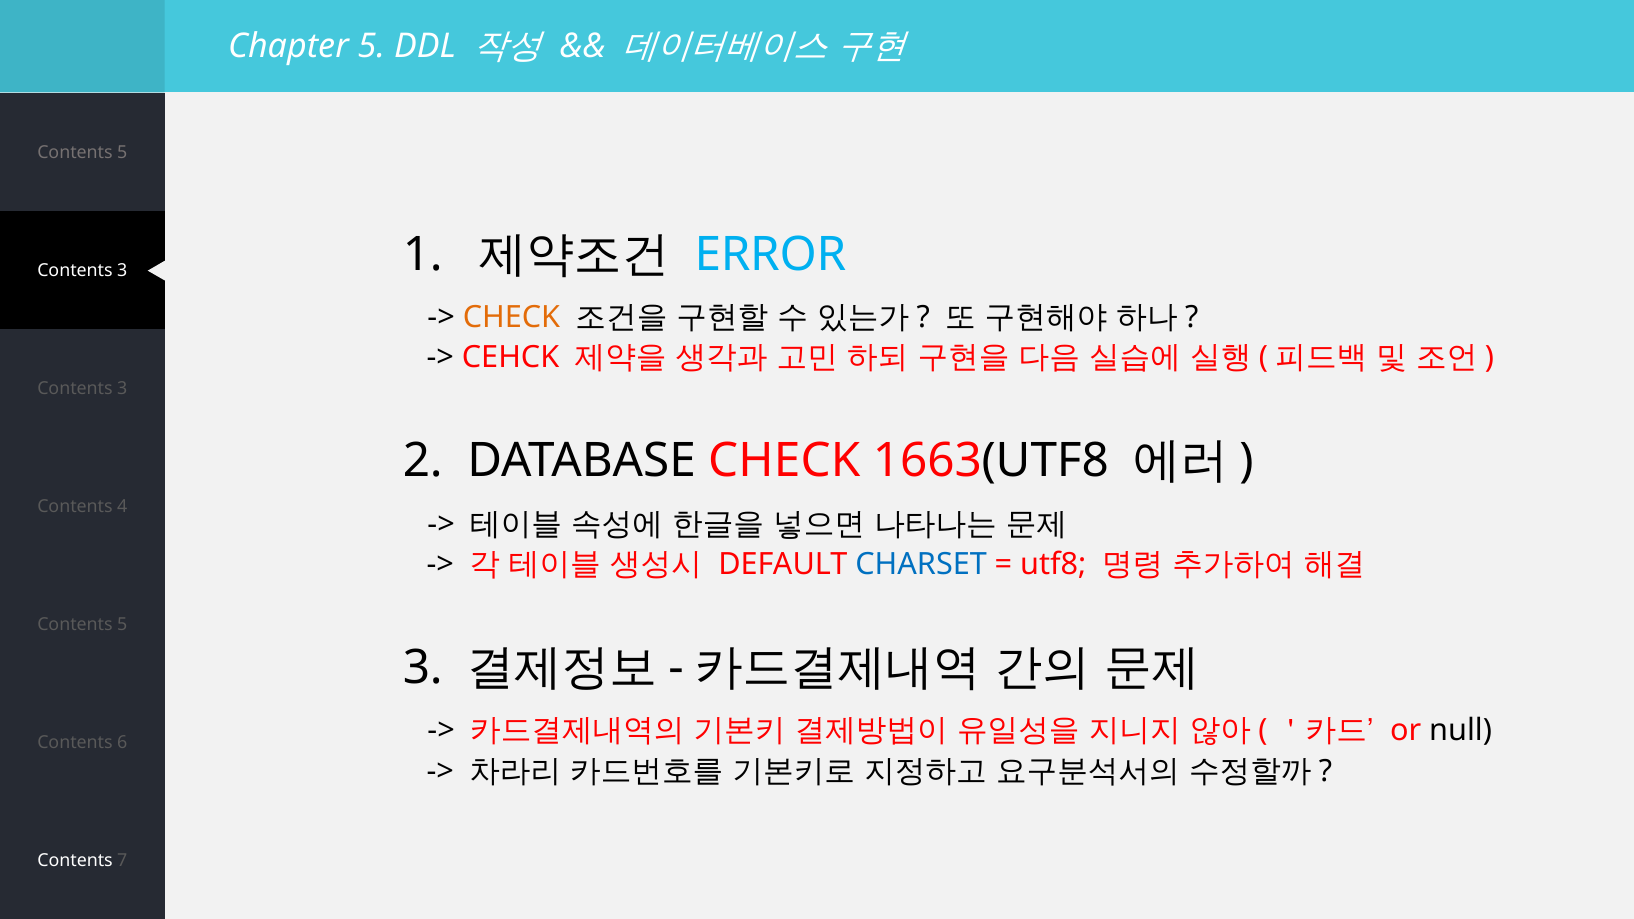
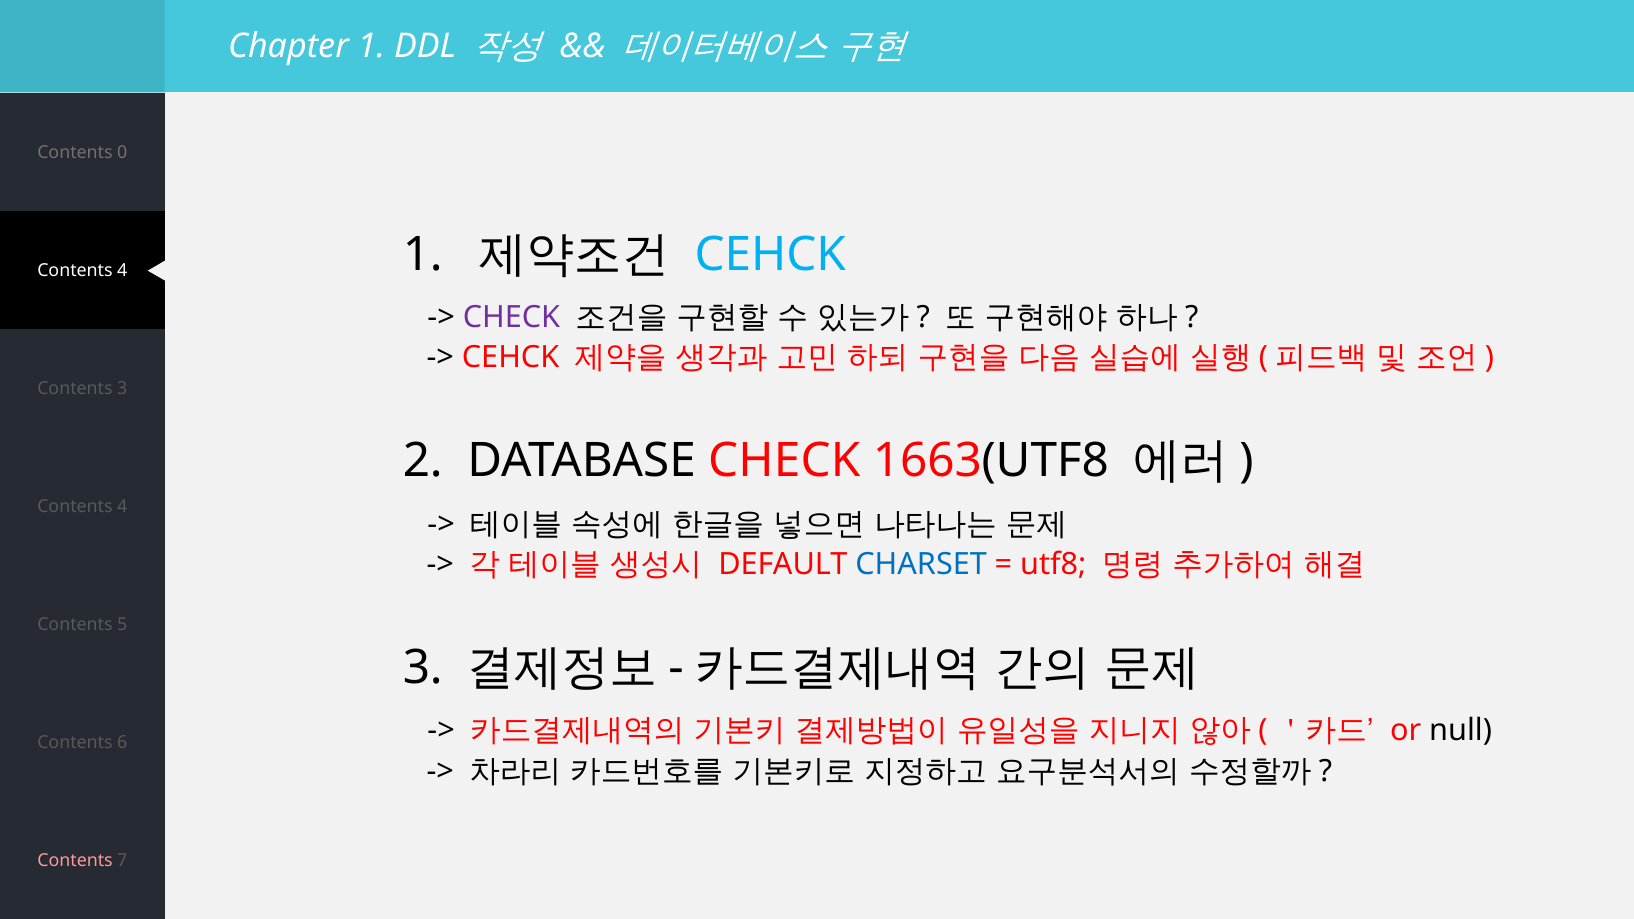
Chapter 5: 5 -> 1 (371, 46)
5: 5 -> 0 (122, 153)
ERROR: ERROR -> CEHCK (770, 255)
3: 3 -> 4 (122, 271)
CHECK colour: orange -> purple (511, 317)
Contents colour: white -> pink (75, 861)
